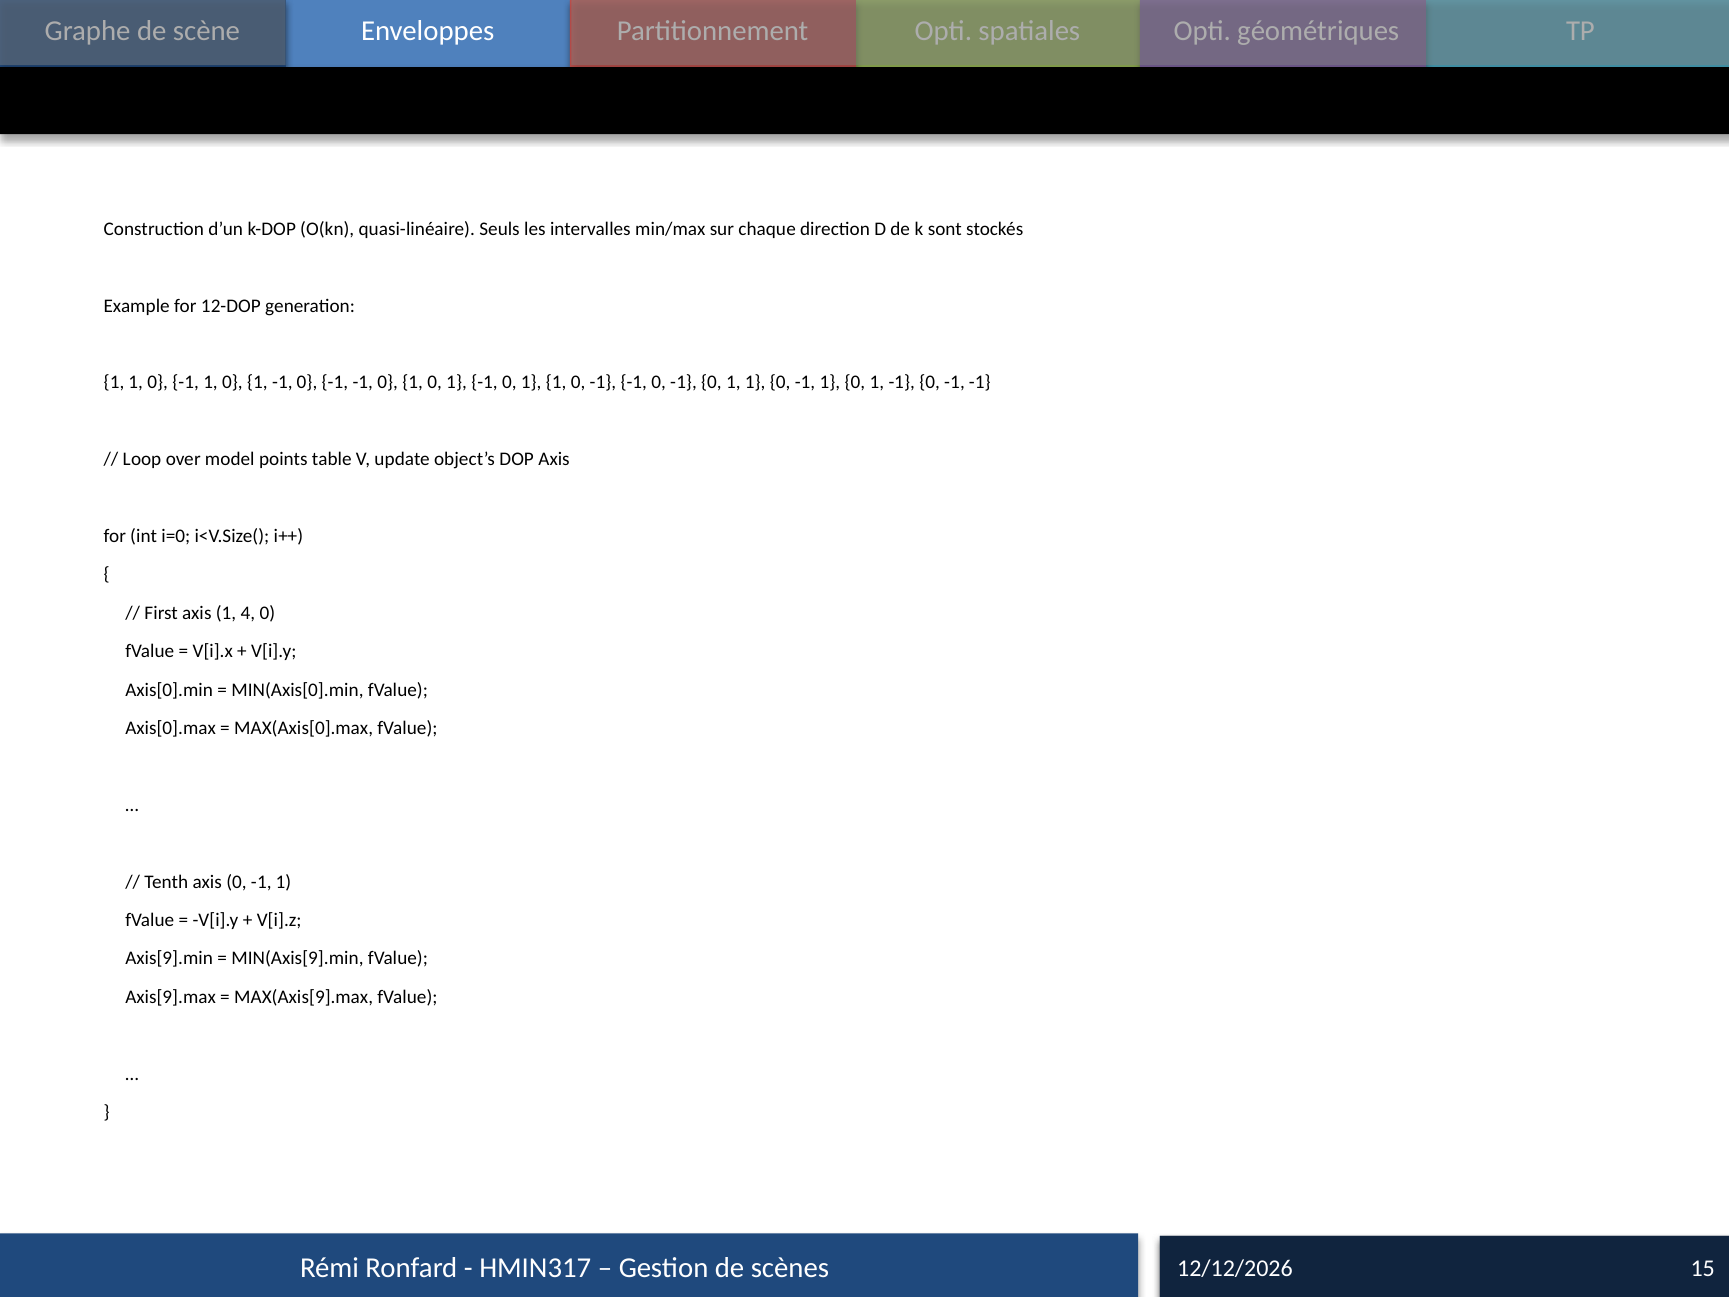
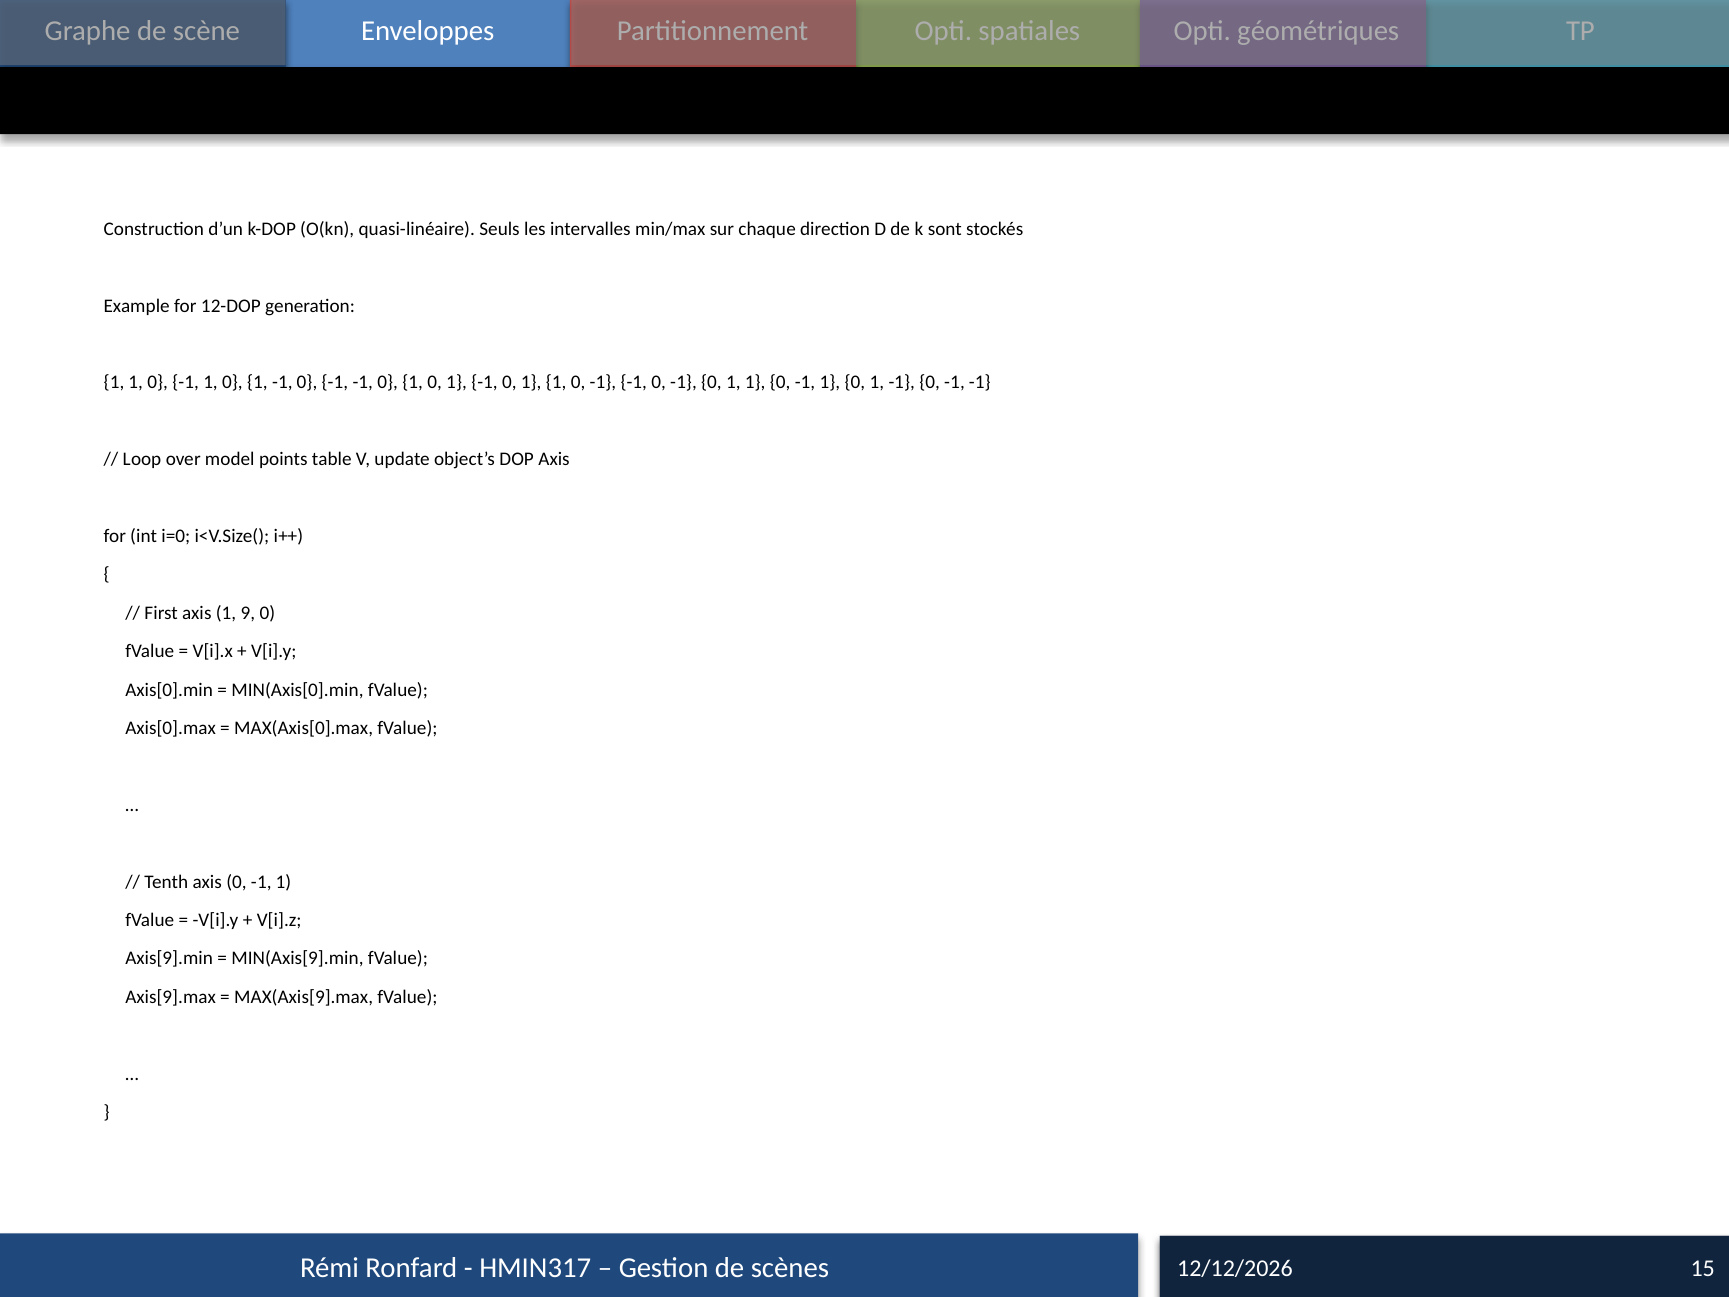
4: 4 -> 9 (248, 613)
